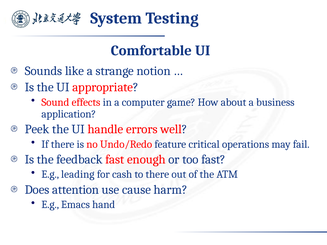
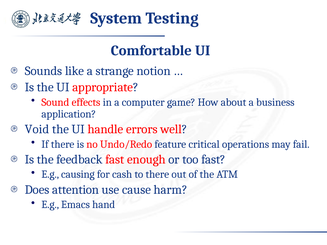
Peek: Peek -> Void (37, 129)
leading: leading -> causing (78, 175)
